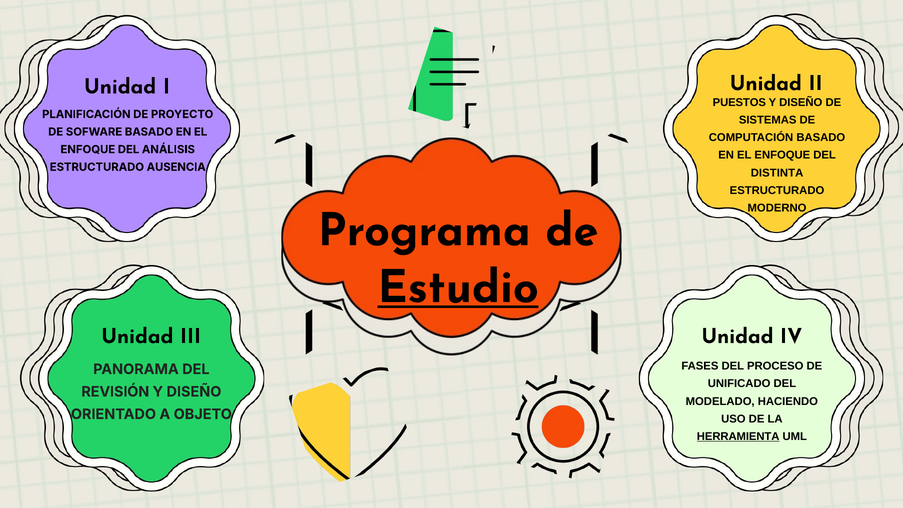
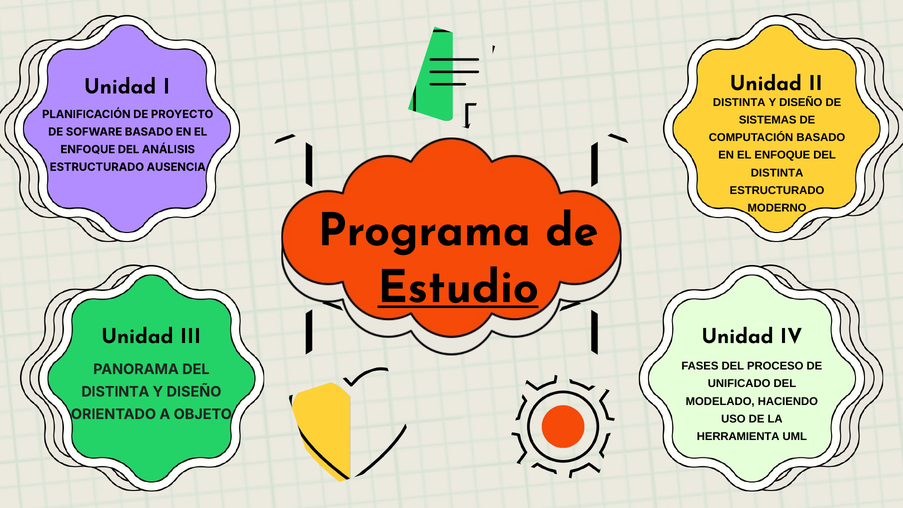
PUESTOS: PUESTOS -> DISTINTA (739, 102)
REVISIÓN: REVISIÓN -> DISTINTA (115, 392)
HERRAMIENTA underline: present -> none (738, 436)
